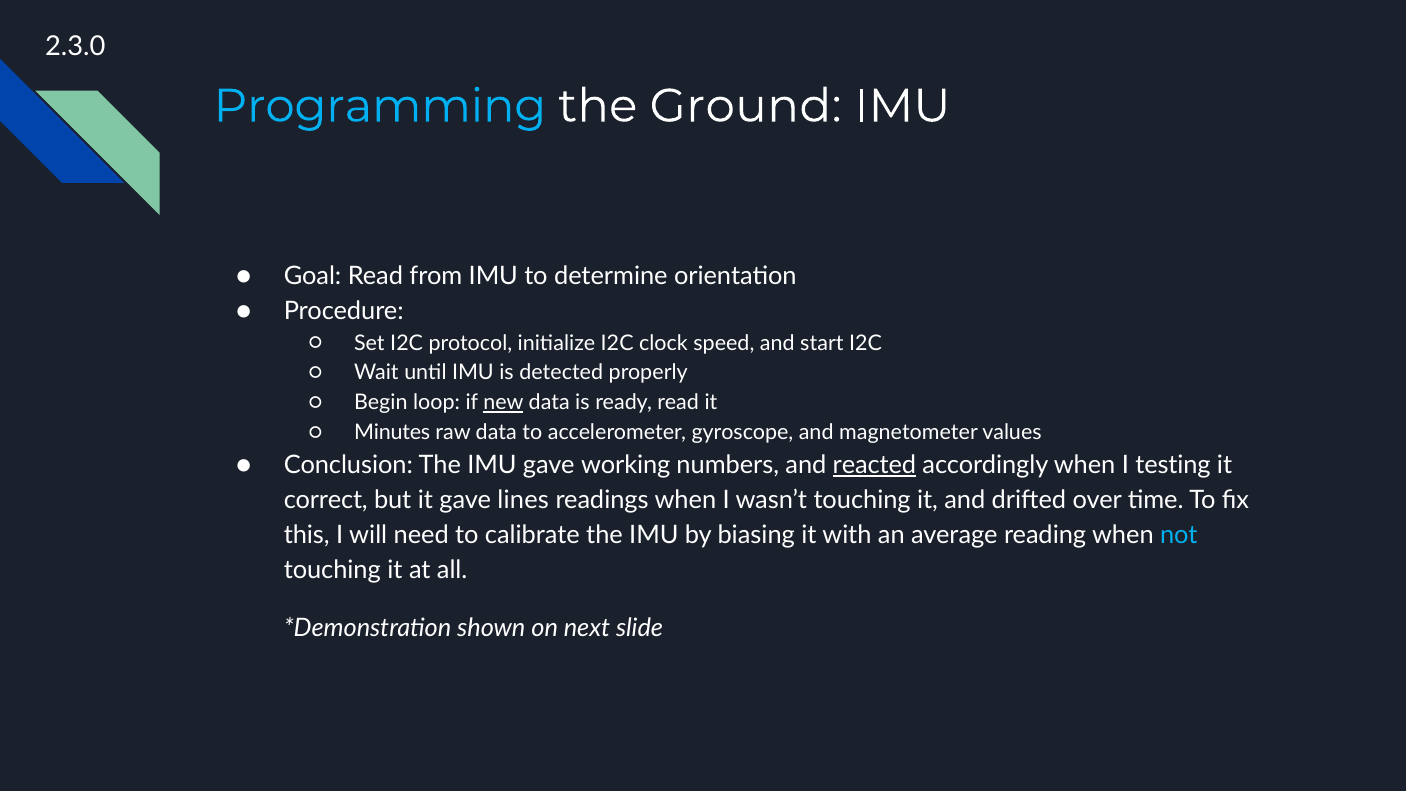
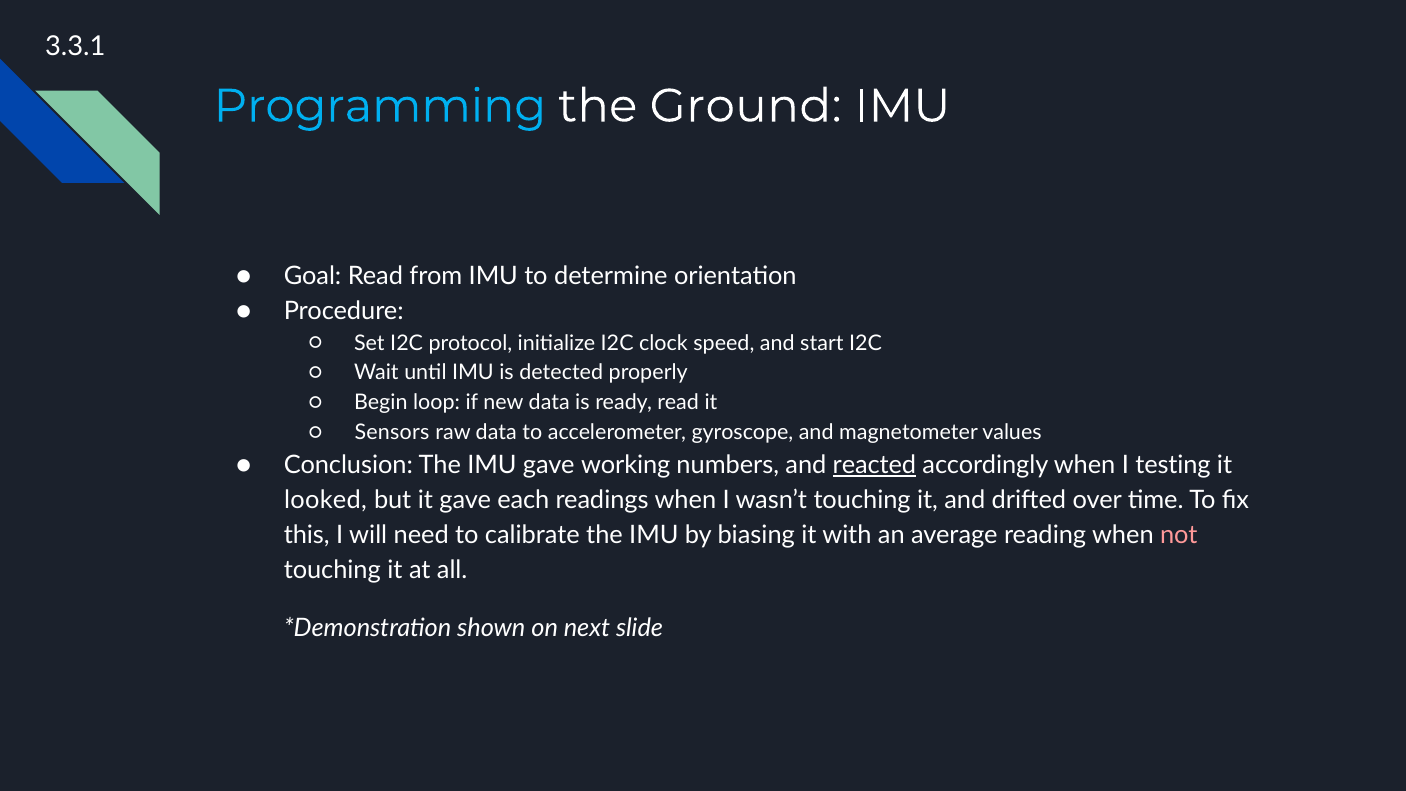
2.3.0: 2.3.0 -> 3.3.1 (75, 47)
new underline: present -> none (503, 403)
Minutes: Minutes -> Sensors (392, 432)
correct: correct -> looked (326, 500)
lines: lines -> each (523, 500)
not colour: light blue -> pink (1179, 535)
